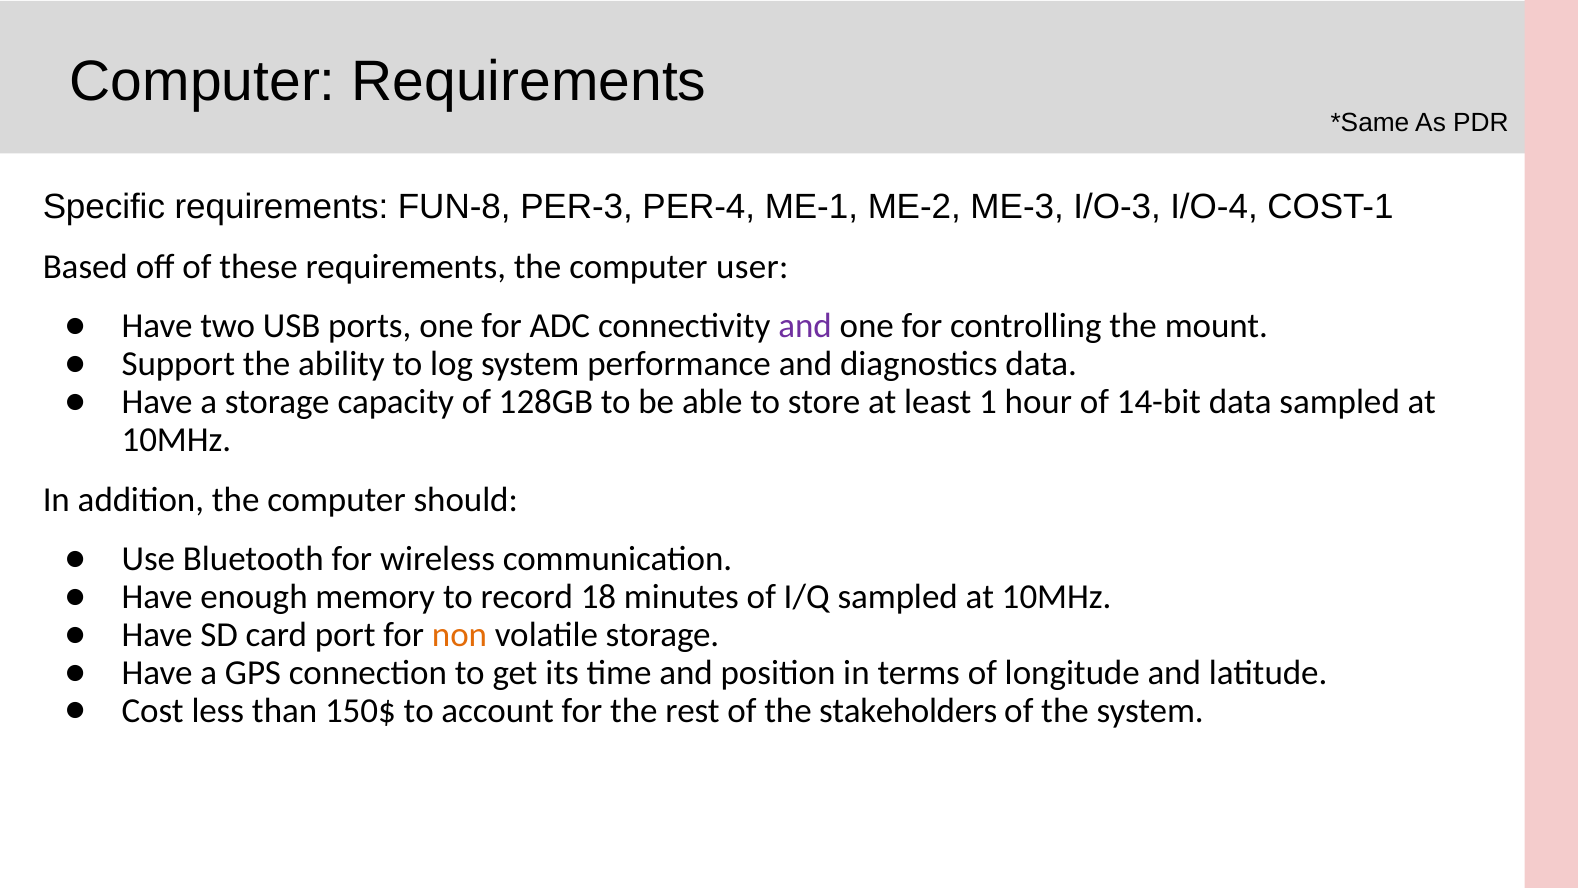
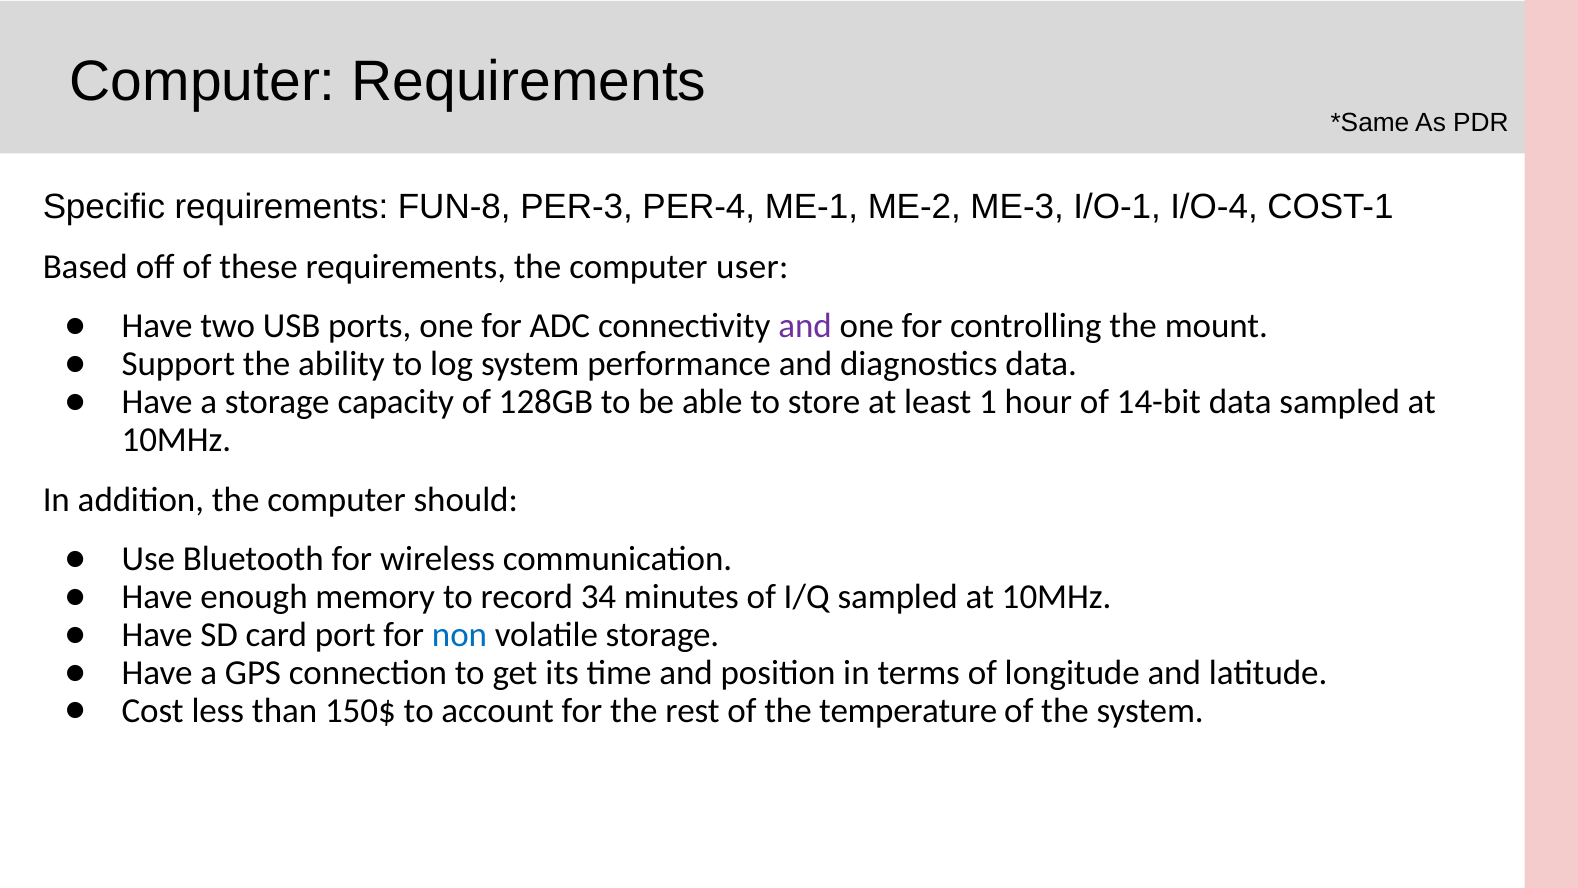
I/O-3: I/O-3 -> I/O-1 (1117, 207)
18: 18 -> 34 (598, 597)
non colour: orange -> blue (460, 635)
stakeholders: stakeholders -> temperature (908, 711)
